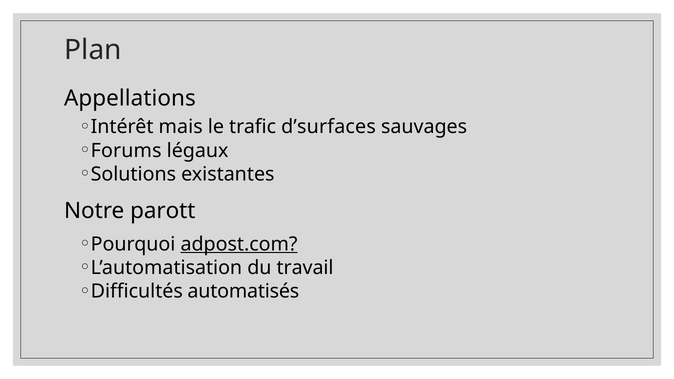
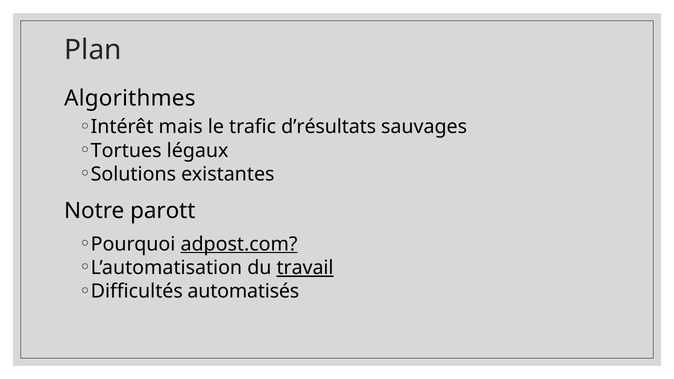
Appellations: Appellations -> Algorithmes (130, 98)
d’surfaces: d’surfaces -> d’résultats (329, 127)
Forums: Forums -> Tortues (126, 151)
travail underline: none -> present (305, 268)
